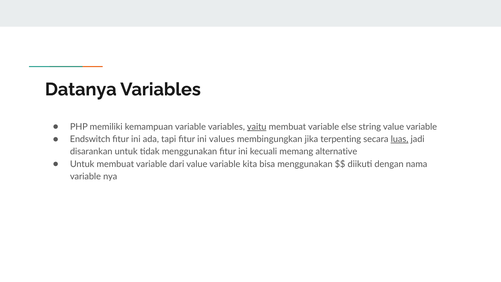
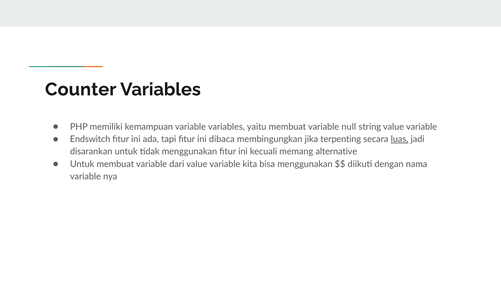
Datanya: Datanya -> Counter (81, 89)
yaitu underline: present -> none (257, 127)
else: else -> null (349, 127)
values: values -> dibaca (222, 139)
